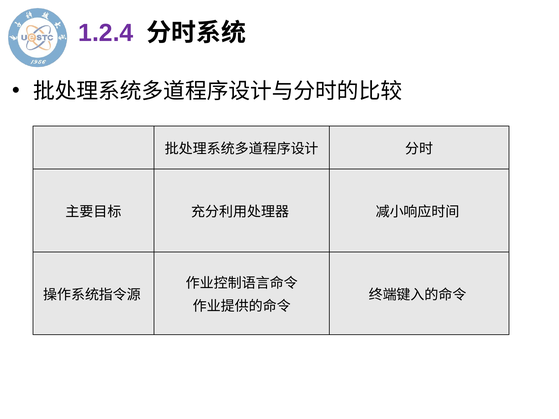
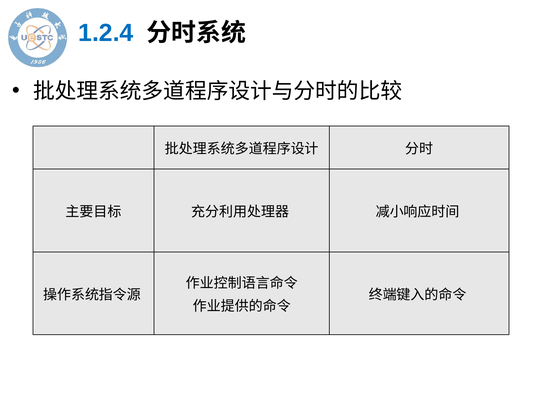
1.2.4 colour: purple -> blue (106, 33)
